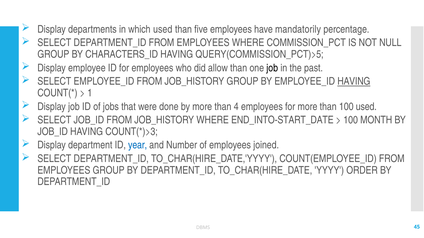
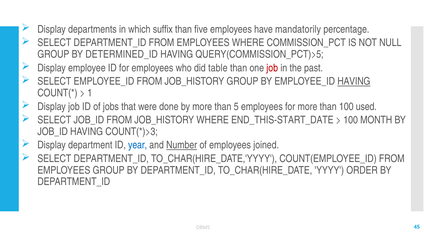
which used: used -> suffix (163, 29)
CHARACTERS_ID: CHARACTERS_ID -> DETERMINED_ID (122, 54)
allow: allow -> table (218, 68)
job colour: black -> red (272, 68)
4: 4 -> 5 (236, 107)
END_INTO-START_DATE: END_INTO-START_DATE -> END_THIS-START_DATE (282, 120)
Number underline: none -> present (182, 145)
